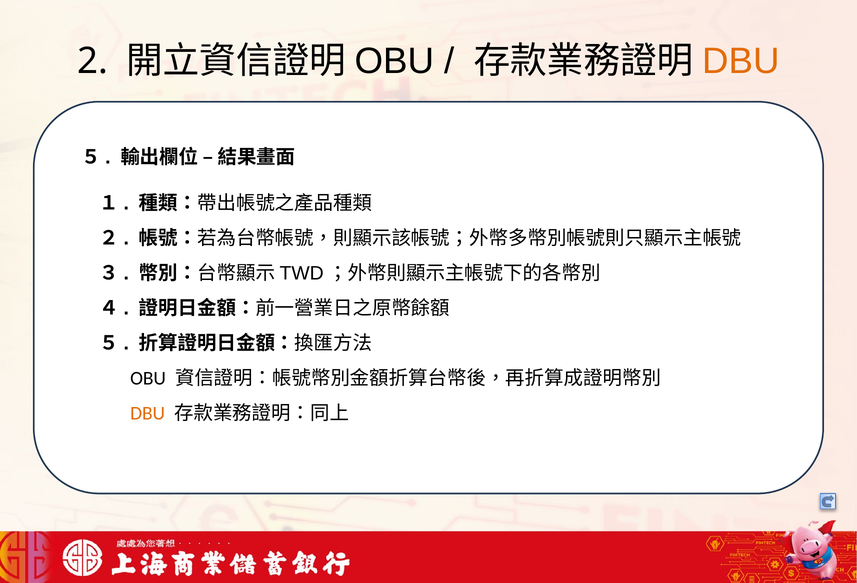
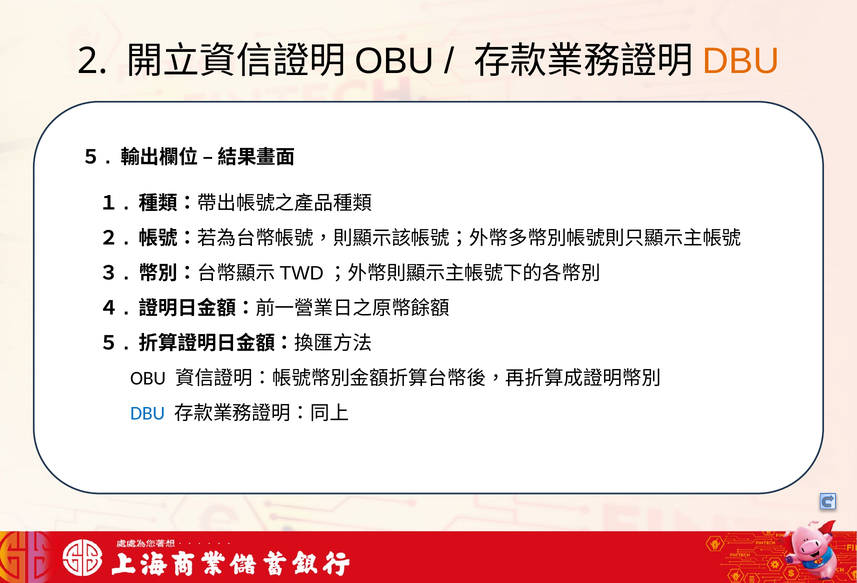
DBU colour: orange -> blue (148, 413)
